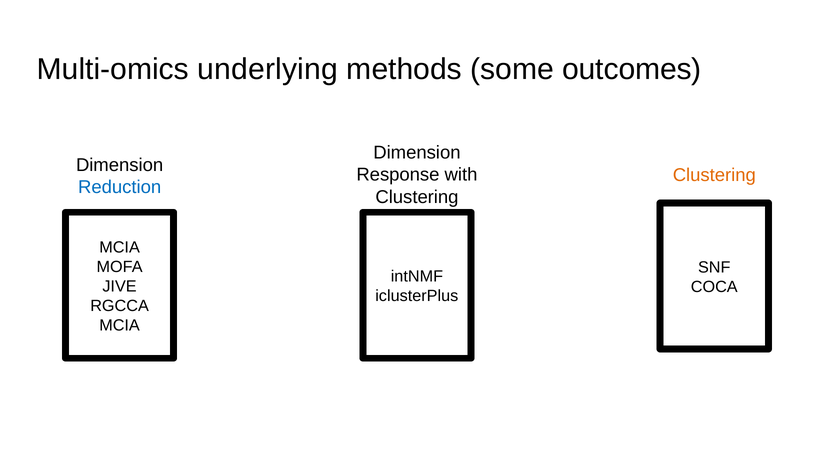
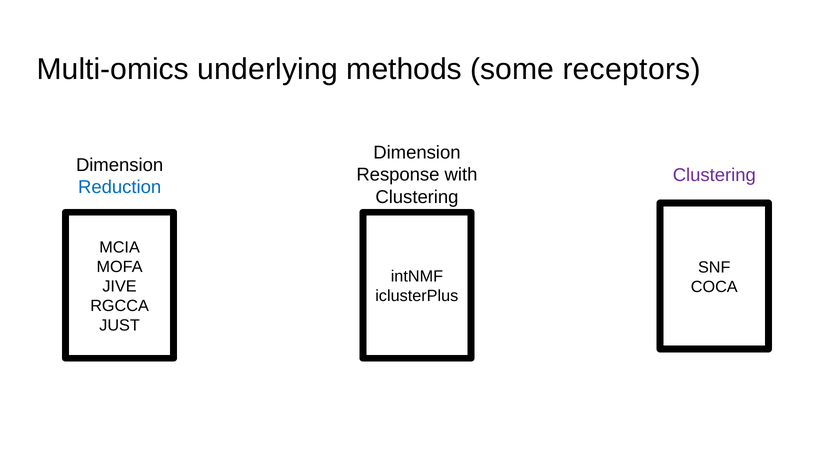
outcomes: outcomes -> receptors (632, 69)
Clustering colour: orange -> purple (714, 175)
MCIA: MCIA -> JUST (120, 325)
